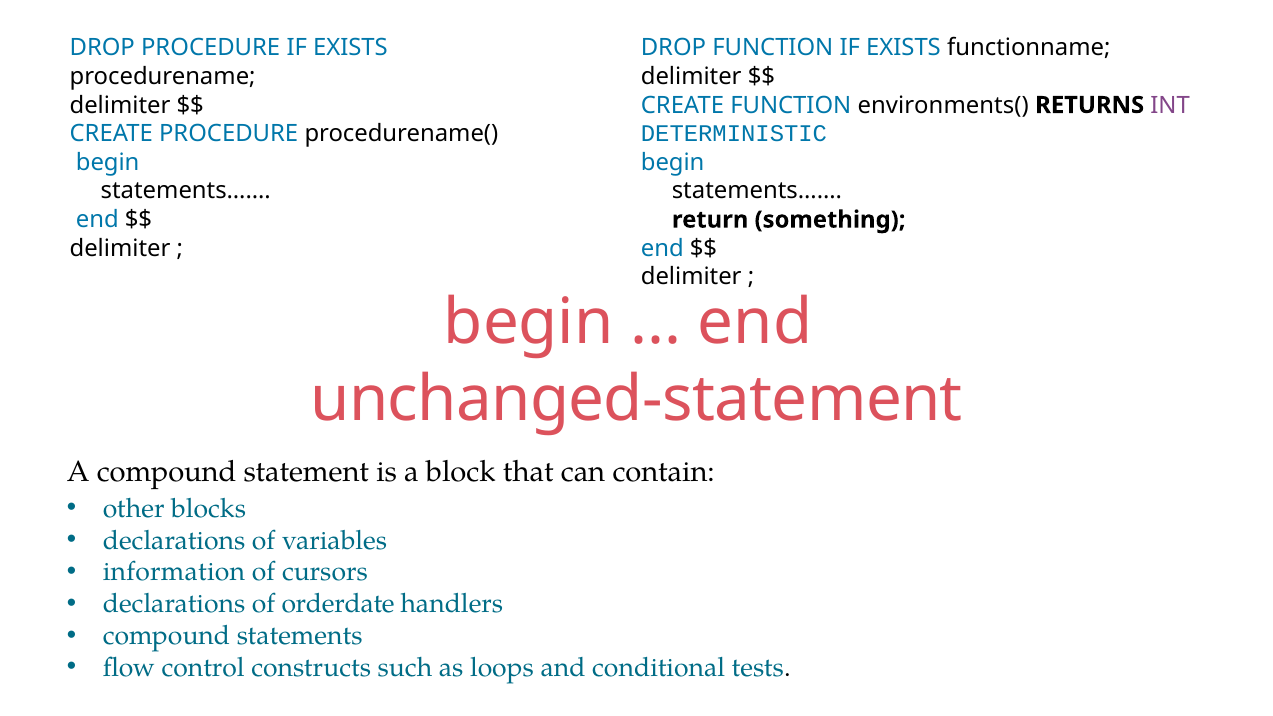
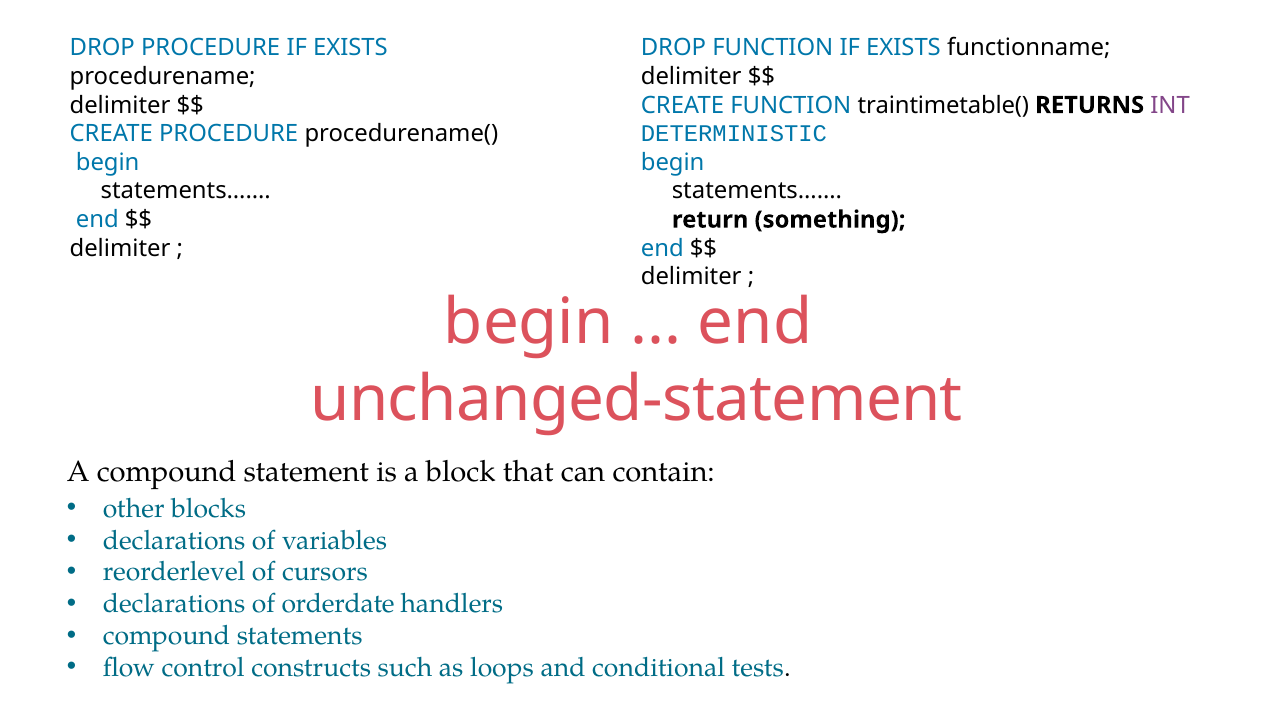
environments(: environments( -> traintimetable( (943, 105)
information: information -> reorderlevel (174, 572)
